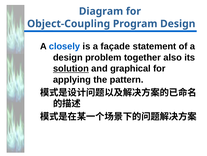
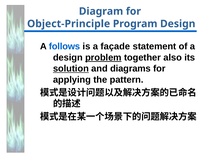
Object-Coupling: Object-Coupling -> Object-Principle (69, 24)
closely: closely -> follows (64, 46)
problem underline: none -> present (103, 57)
graphical: graphical -> diagrams (130, 68)
